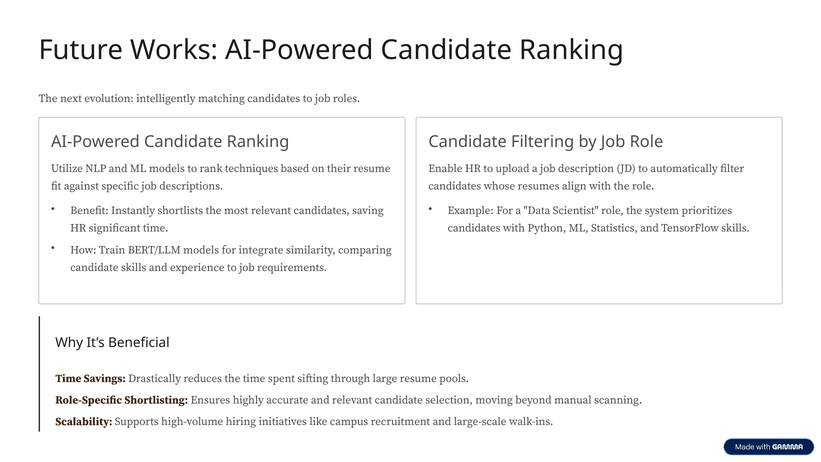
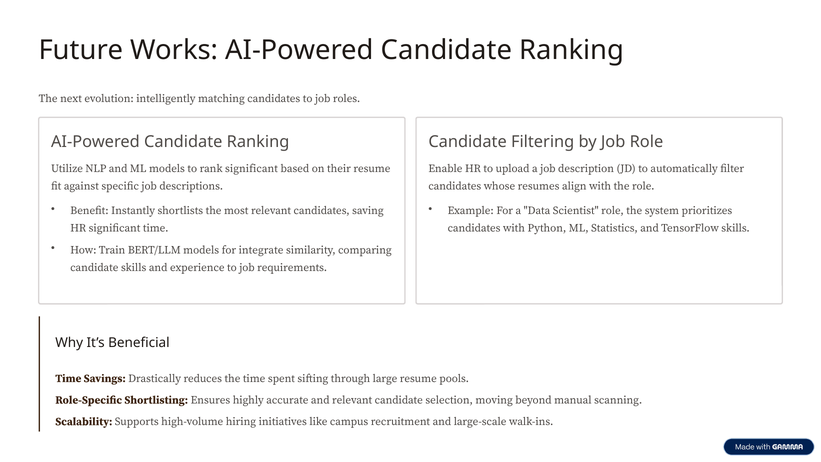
rank techniques: techniques -> significant (251, 169)
